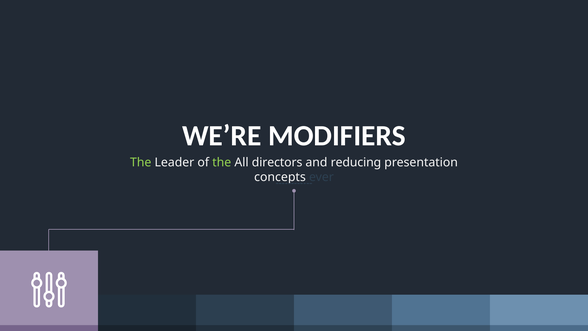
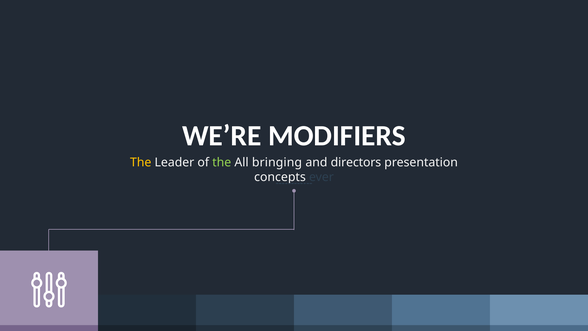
The colour: light green -> yellow (141, 162)
directors: directors -> bringing (277, 162)
reducing: reducing -> directors (356, 162)
